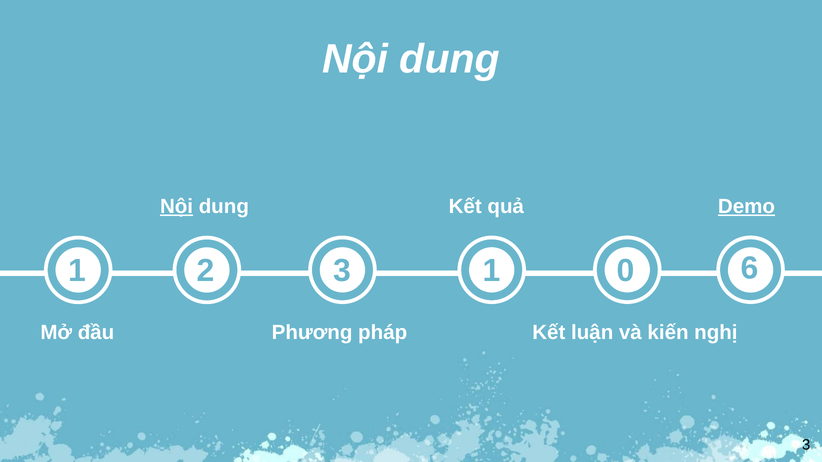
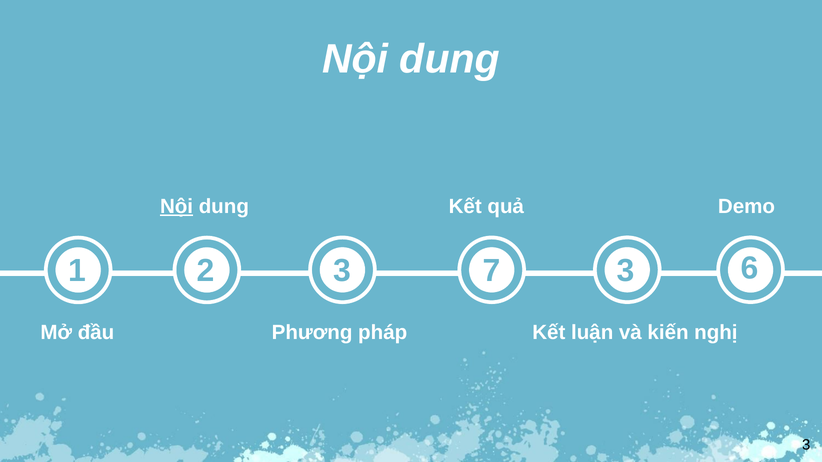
Demo underline: present -> none (746, 207)
1 1: 1 -> 7 (492, 271)
3 0: 0 -> 3 (626, 271)
